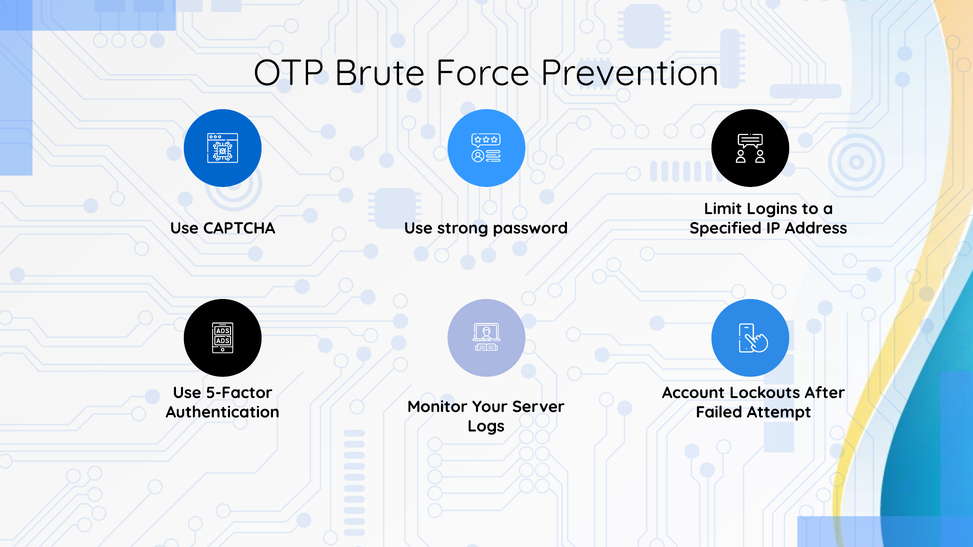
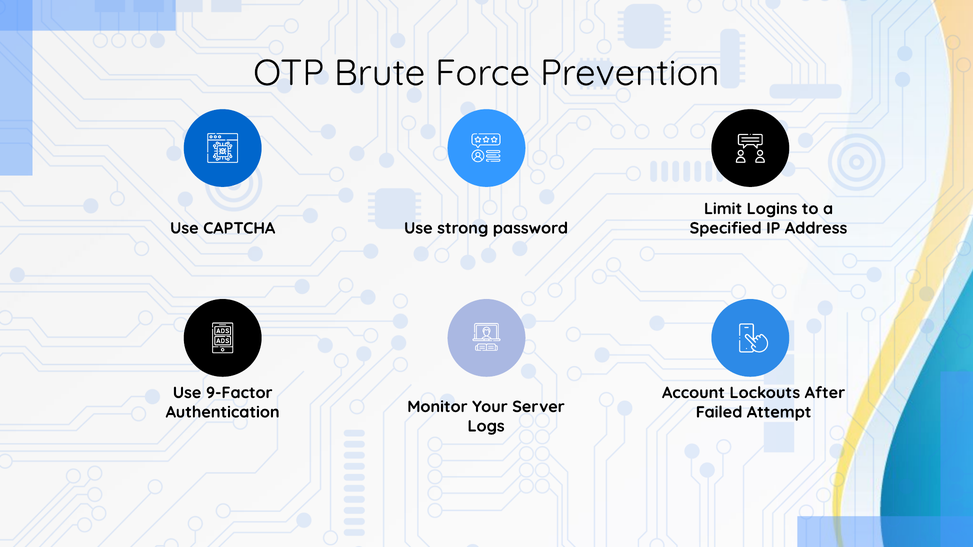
5-Factor: 5-Factor -> 9-Factor (239, 393)
